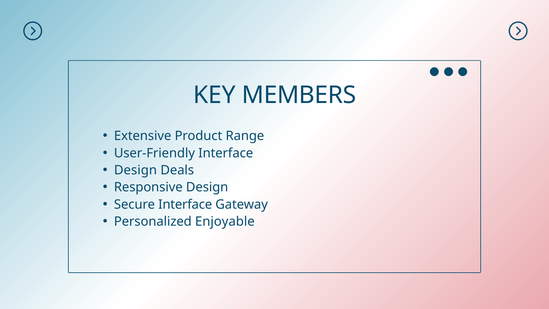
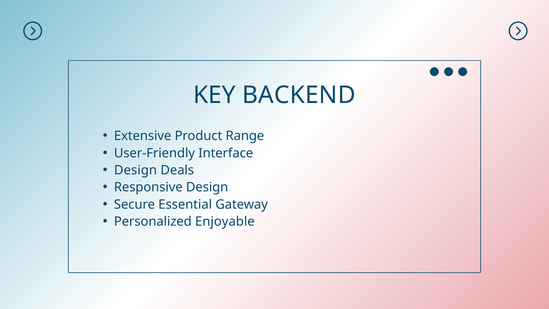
MEMBERS: MEMBERS -> BACKEND (299, 95)
Secure Interface: Interface -> Essential (185, 204)
